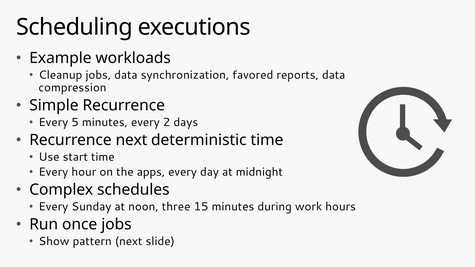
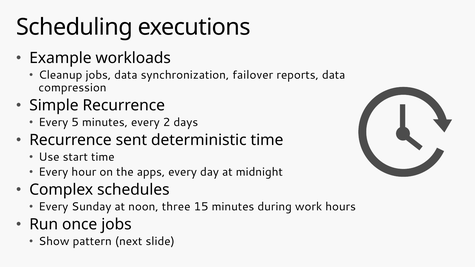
favored: favored -> failover (253, 75)
Recurrence next: next -> sent (131, 140)
